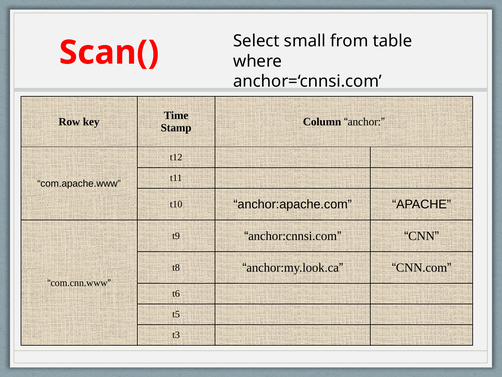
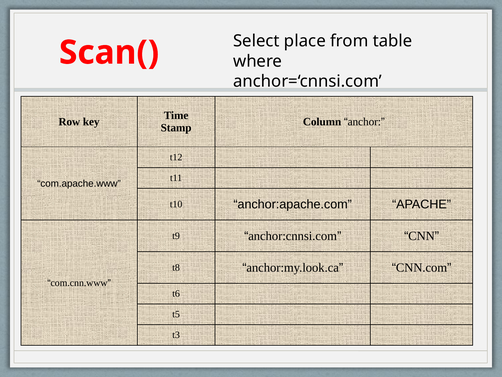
small: small -> place (305, 41)
